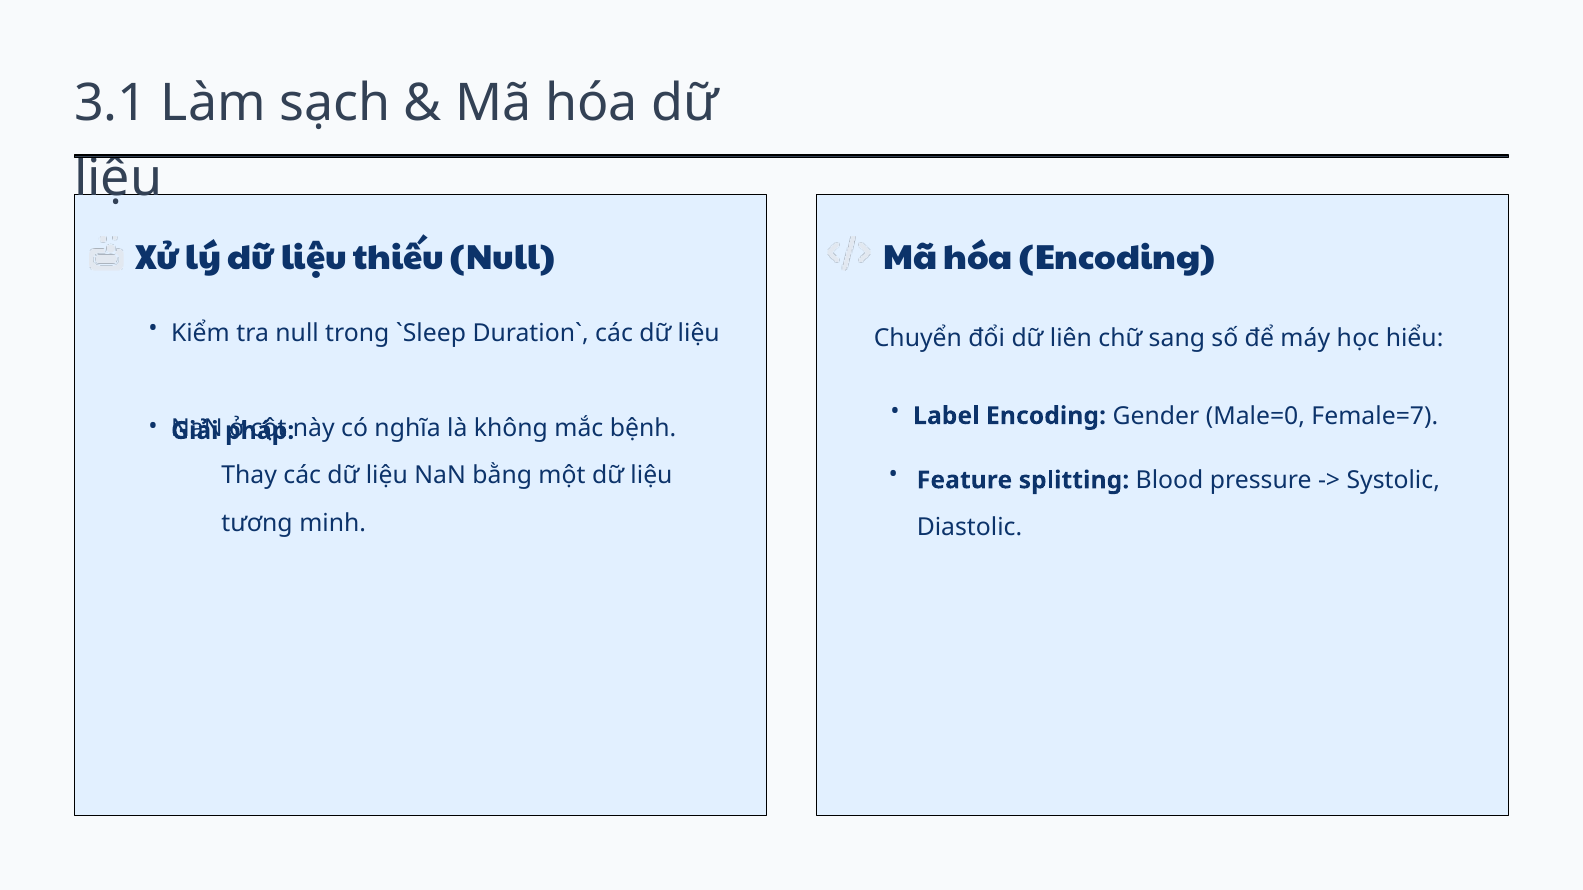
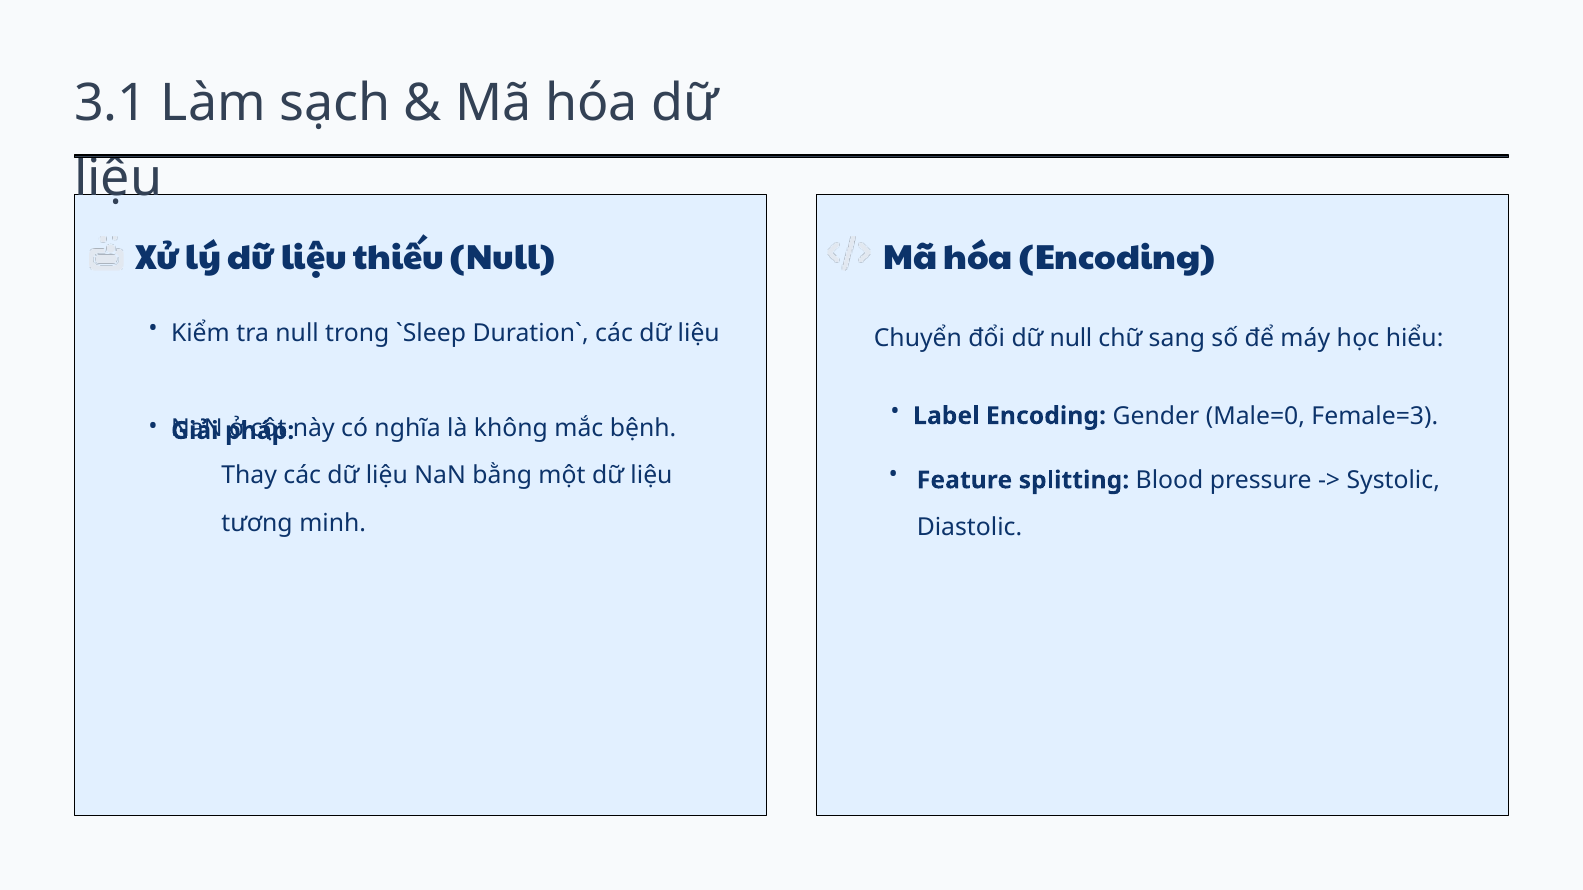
dữ liên: liên -> null (1071, 338)
Female=7: Female=7 -> Female=3 (1375, 416)
